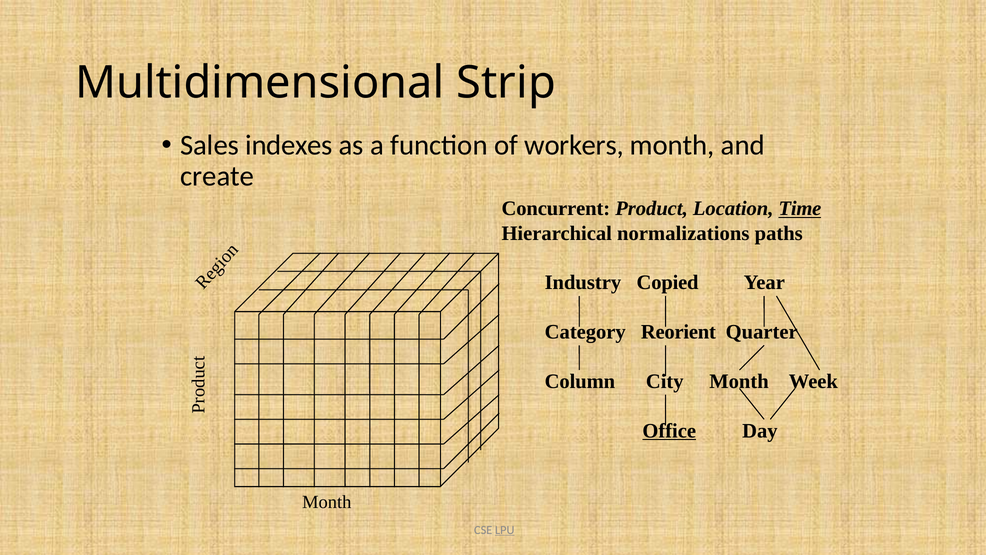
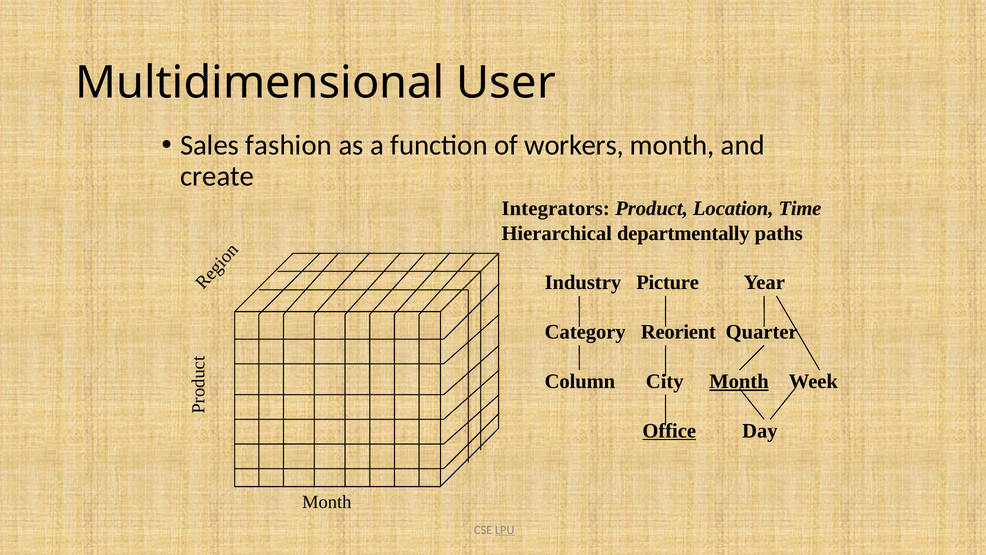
Strip: Strip -> User (506, 83)
indexes: indexes -> fashion (289, 145)
Concurrent: Concurrent -> Integrators (556, 209)
Time underline: present -> none (800, 209)
normalizations: normalizations -> departmentally (683, 233)
Copied: Copied -> Picture (668, 282)
Month underline: none -> present (739, 381)
